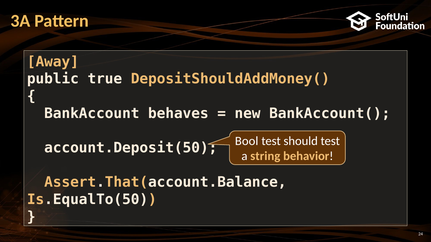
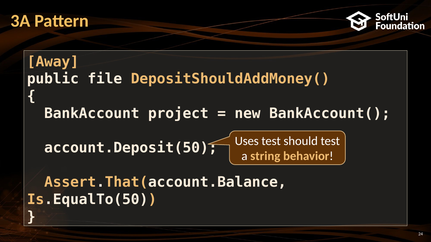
true: true -> file (105, 79)
behaves: behaves -> project (178, 114)
Bool: Bool -> Uses (247, 141)
